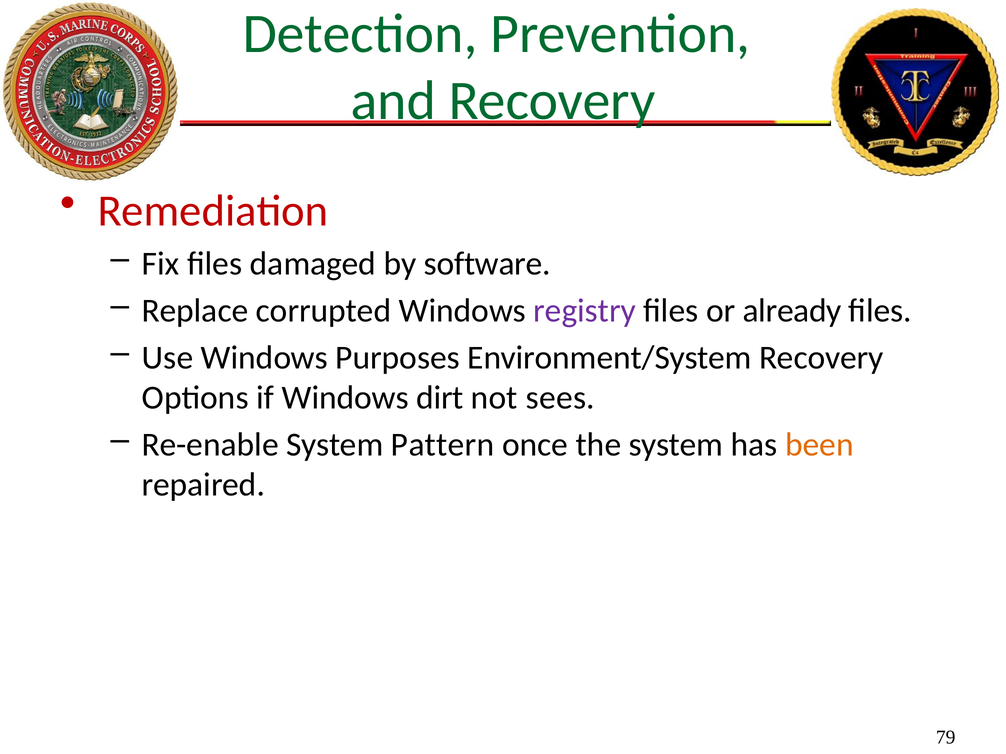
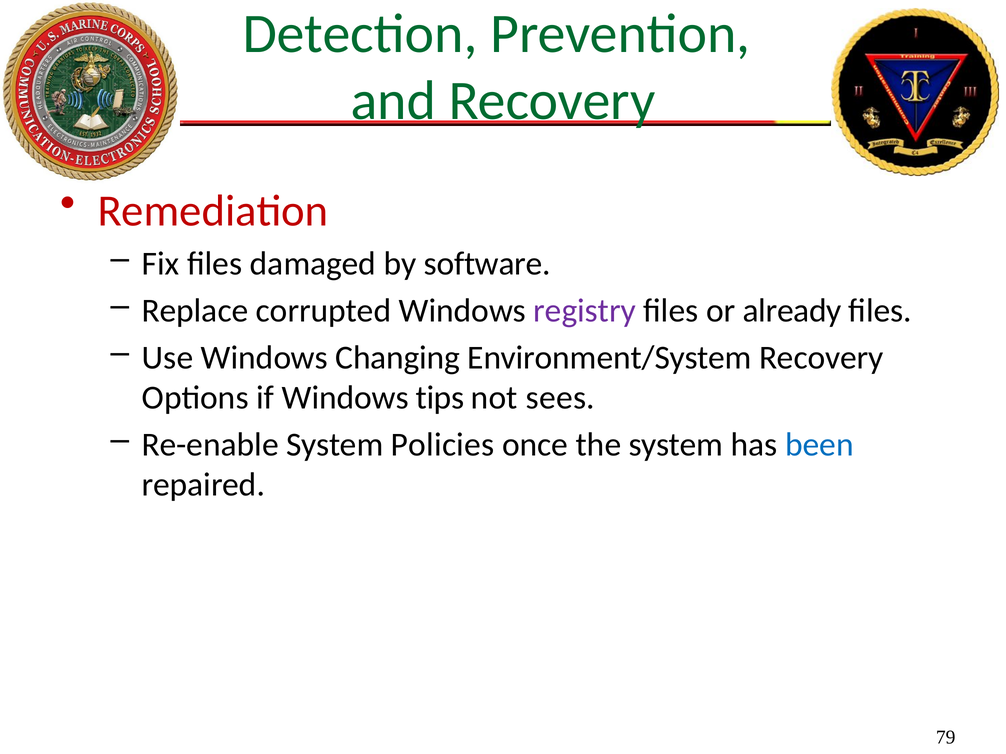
Purposes: Purposes -> Changing (398, 358)
dirt: dirt -> tips (440, 398)
Pattern: Pattern -> Policies (443, 445)
been colour: orange -> blue (819, 445)
